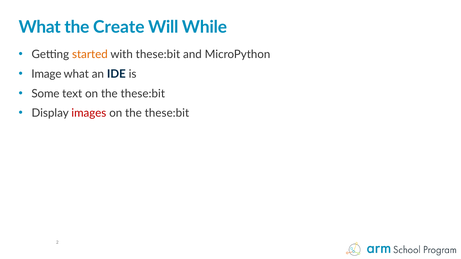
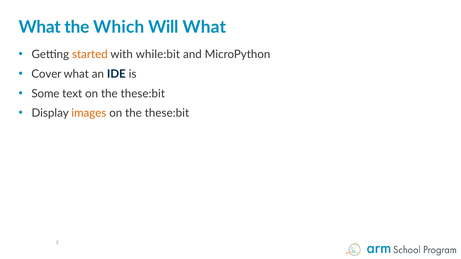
Create: Create -> Which (119, 27)
Will While: While -> What (204, 27)
with these:bit: these:bit -> while:bit (158, 55)
Image: Image -> Cover (46, 74)
images colour: red -> orange (89, 113)
